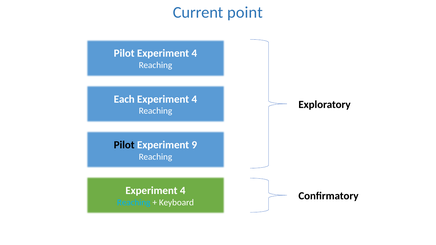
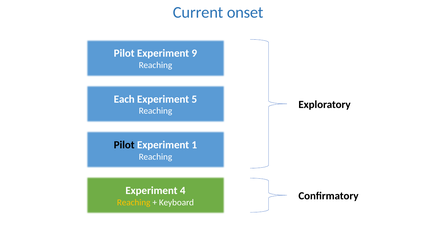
point: point -> onset (245, 13)
Pilot Experiment 4: 4 -> 9 (194, 53)
4: 4 -> 5 (194, 99)
9: 9 -> 1 (194, 145)
Reaching colour: light blue -> yellow (134, 203)
